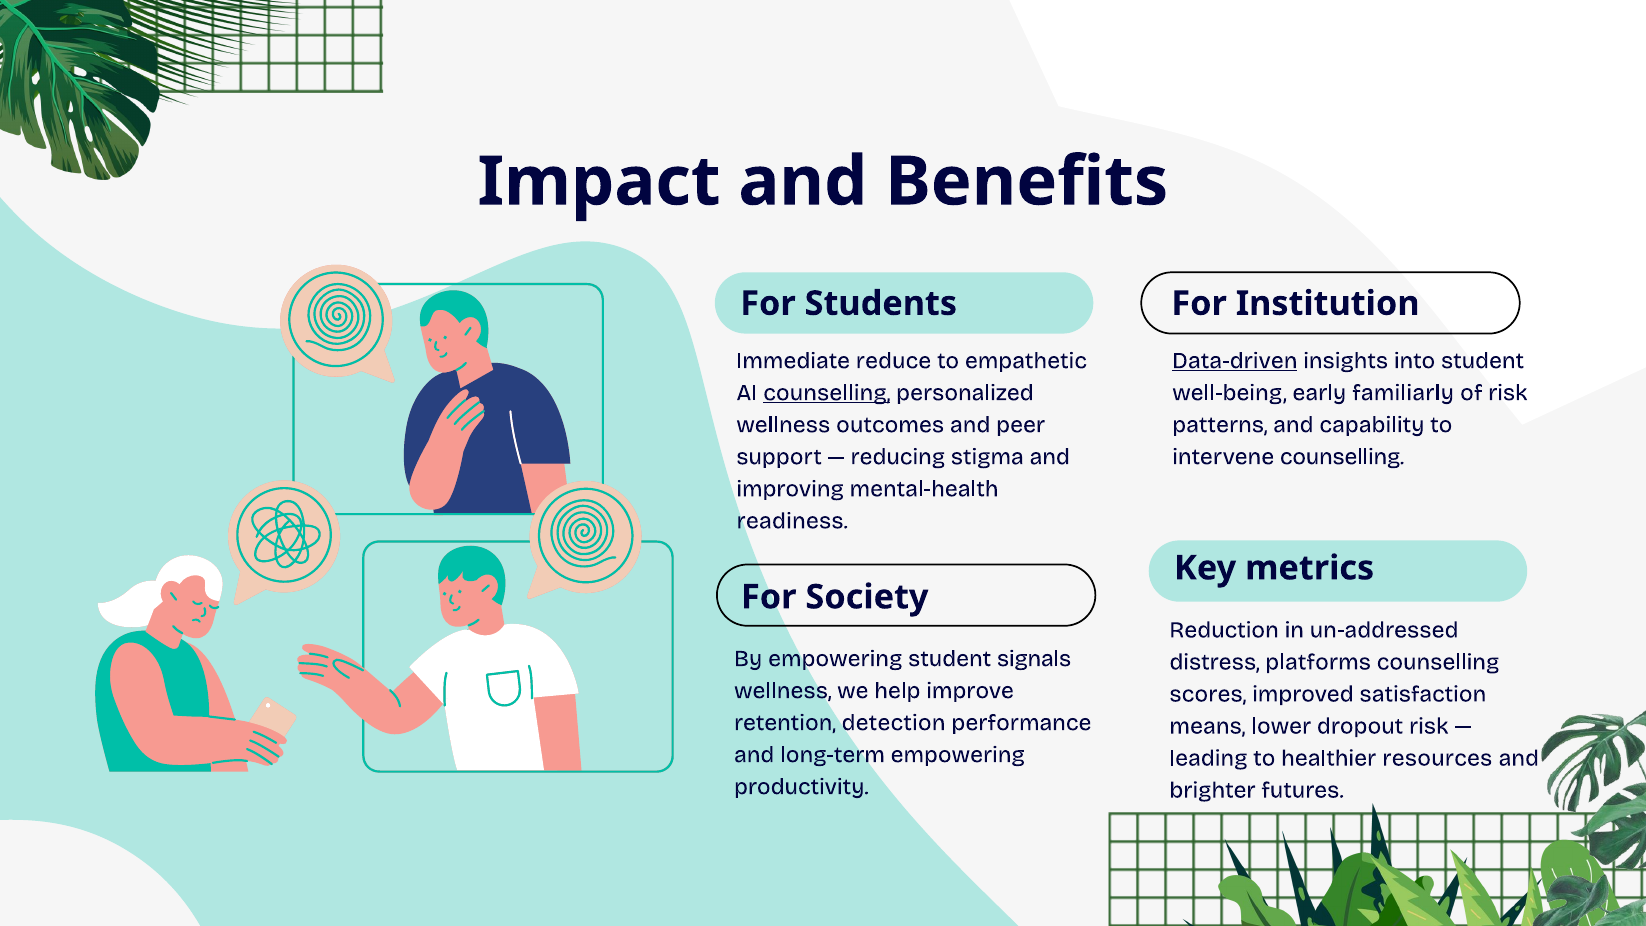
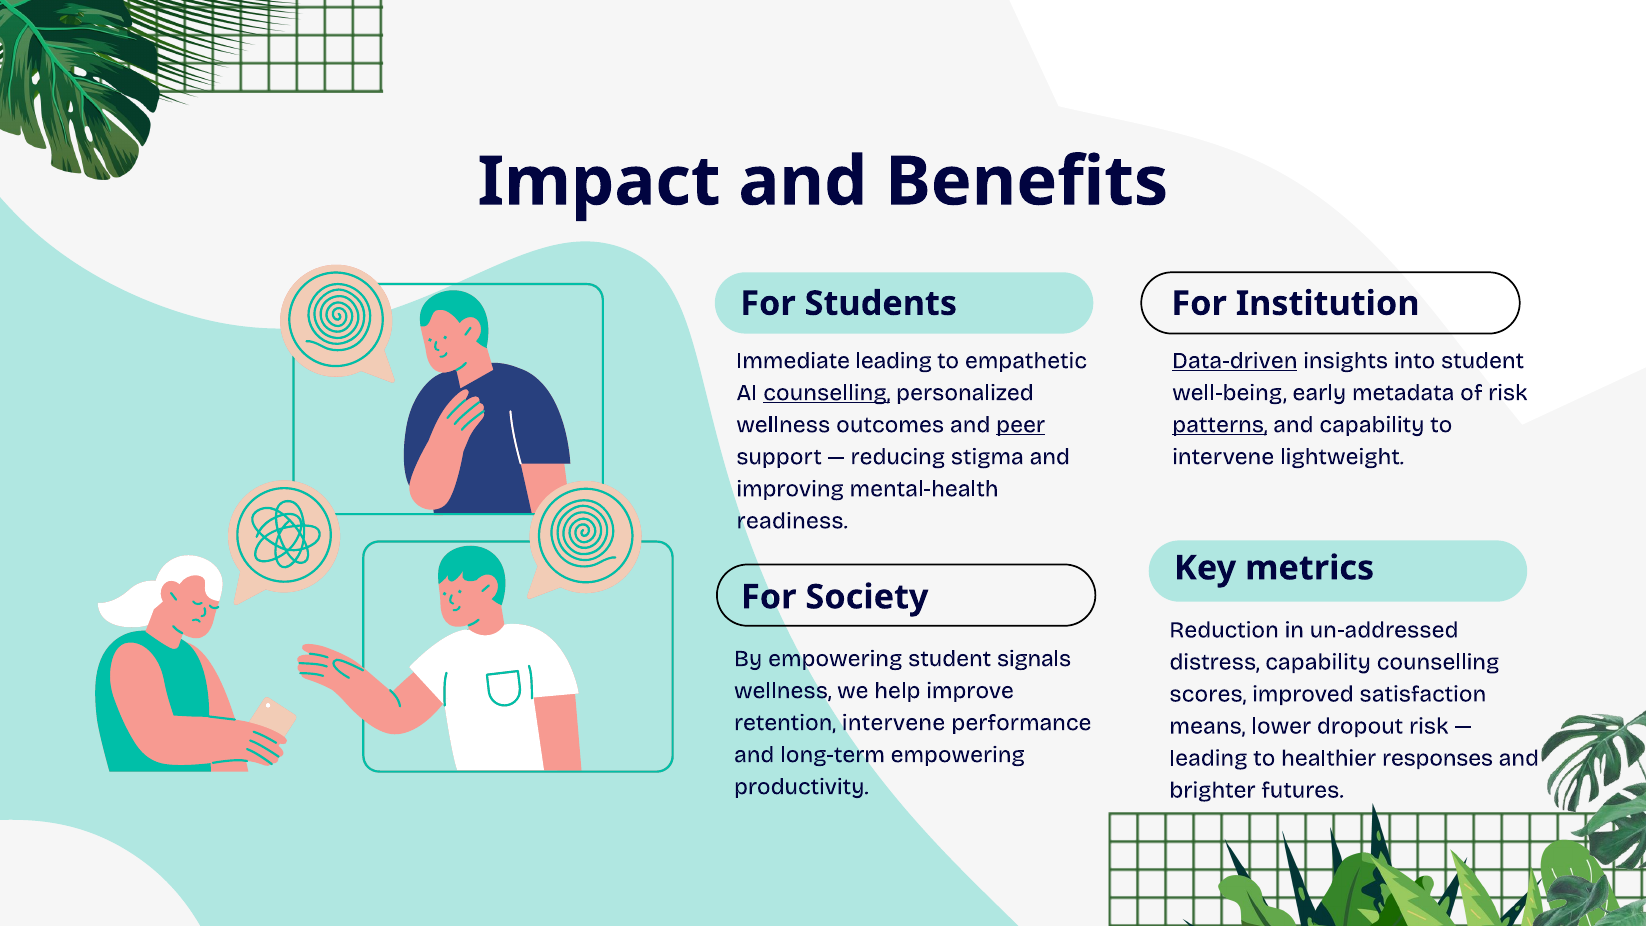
Immediate reduce: reduce -> leading (894, 361)
familiarly: familiarly -> metadata (1403, 393)
peer underline: none -> present (1021, 425)
patterns underline: none -> present (1220, 425)
intervene counselling: counselling -> lightweight (1342, 457)
distress platforms: platforms -> capability (1318, 662)
retention detection: detection -> intervene (893, 722)
resources: resources -> responses (1438, 758)
